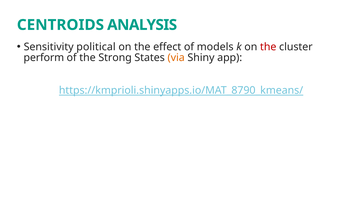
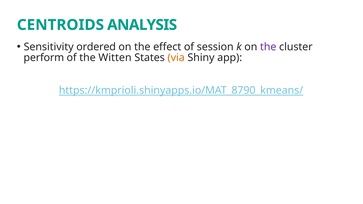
political: political -> ordered (96, 47)
models: models -> session (215, 47)
the colour: red -> purple (268, 47)
Strong: Strong -> Witten (115, 58)
